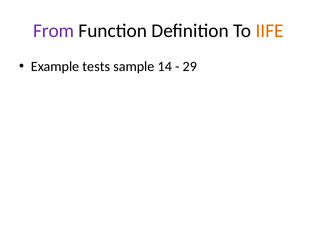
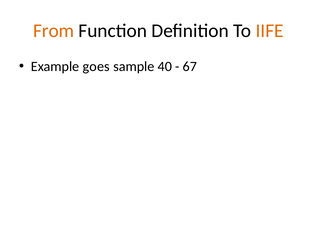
From colour: purple -> orange (54, 31)
tests: tests -> goes (96, 67)
14: 14 -> 40 (165, 67)
29: 29 -> 67 (190, 67)
